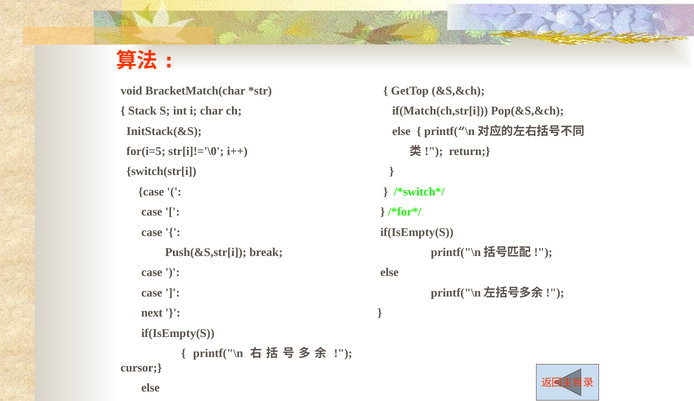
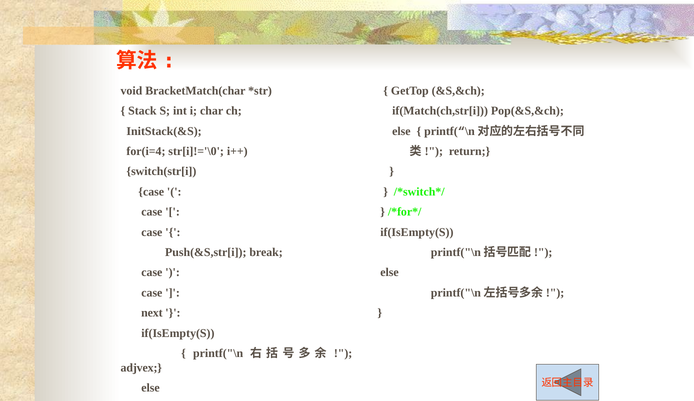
for(i=5: for(i=5 -> for(i=4 (146, 151)
cursor: cursor -> adjvex (141, 367)
